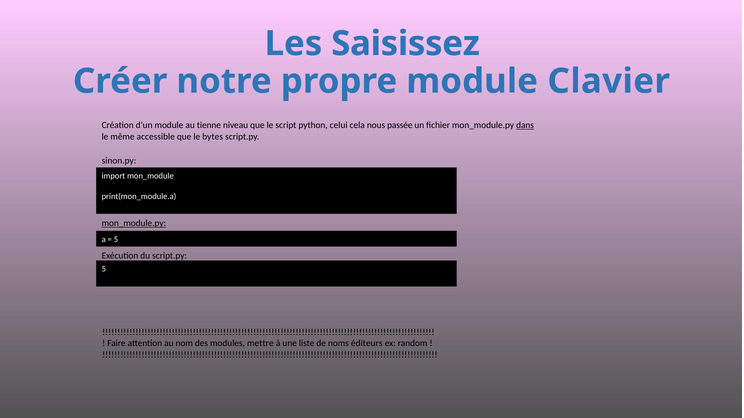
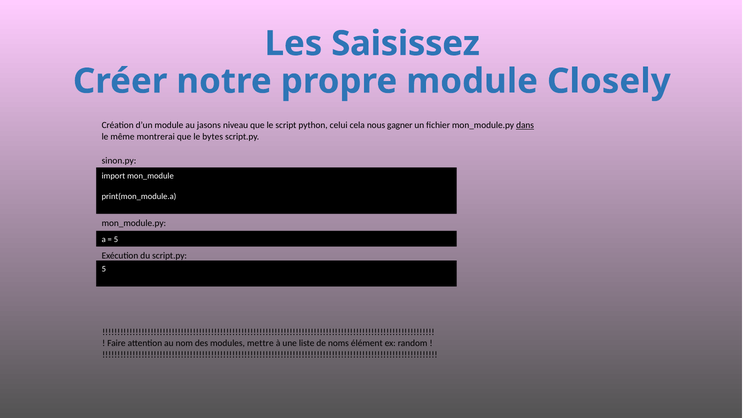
Clavier: Clavier -> Closely (609, 81)
tienne: tienne -> jasons (209, 126)
passée: passée -> gagner (400, 126)
accessible: accessible -> montrerai (156, 137)
mon_module.py underline: present -> none (134, 224)
éditeurs: éditeurs -> élément (367, 344)
